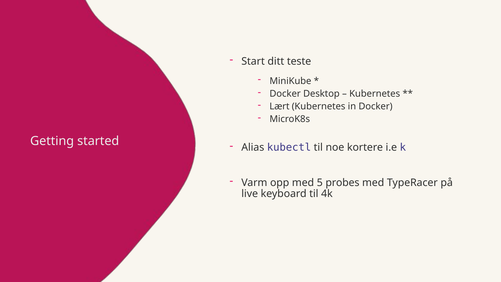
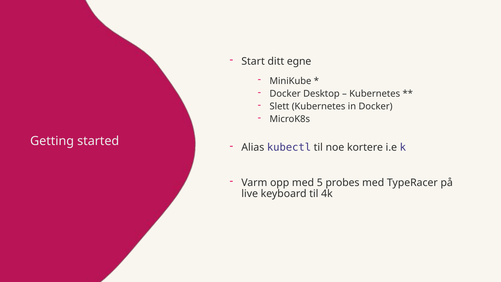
teste: teste -> egne (299, 61)
Lært: Lært -> Slett (279, 106)
